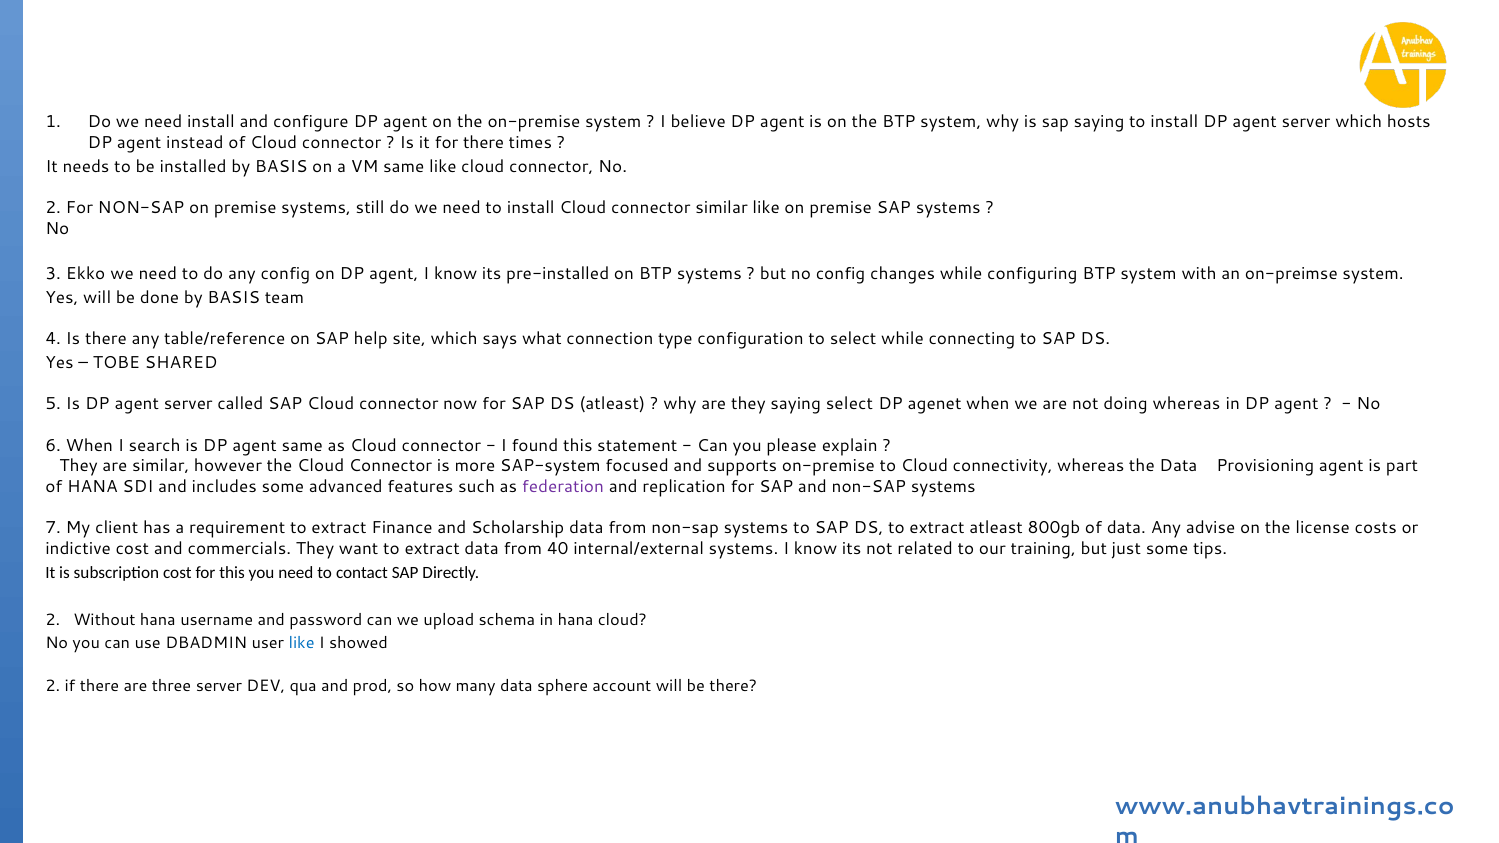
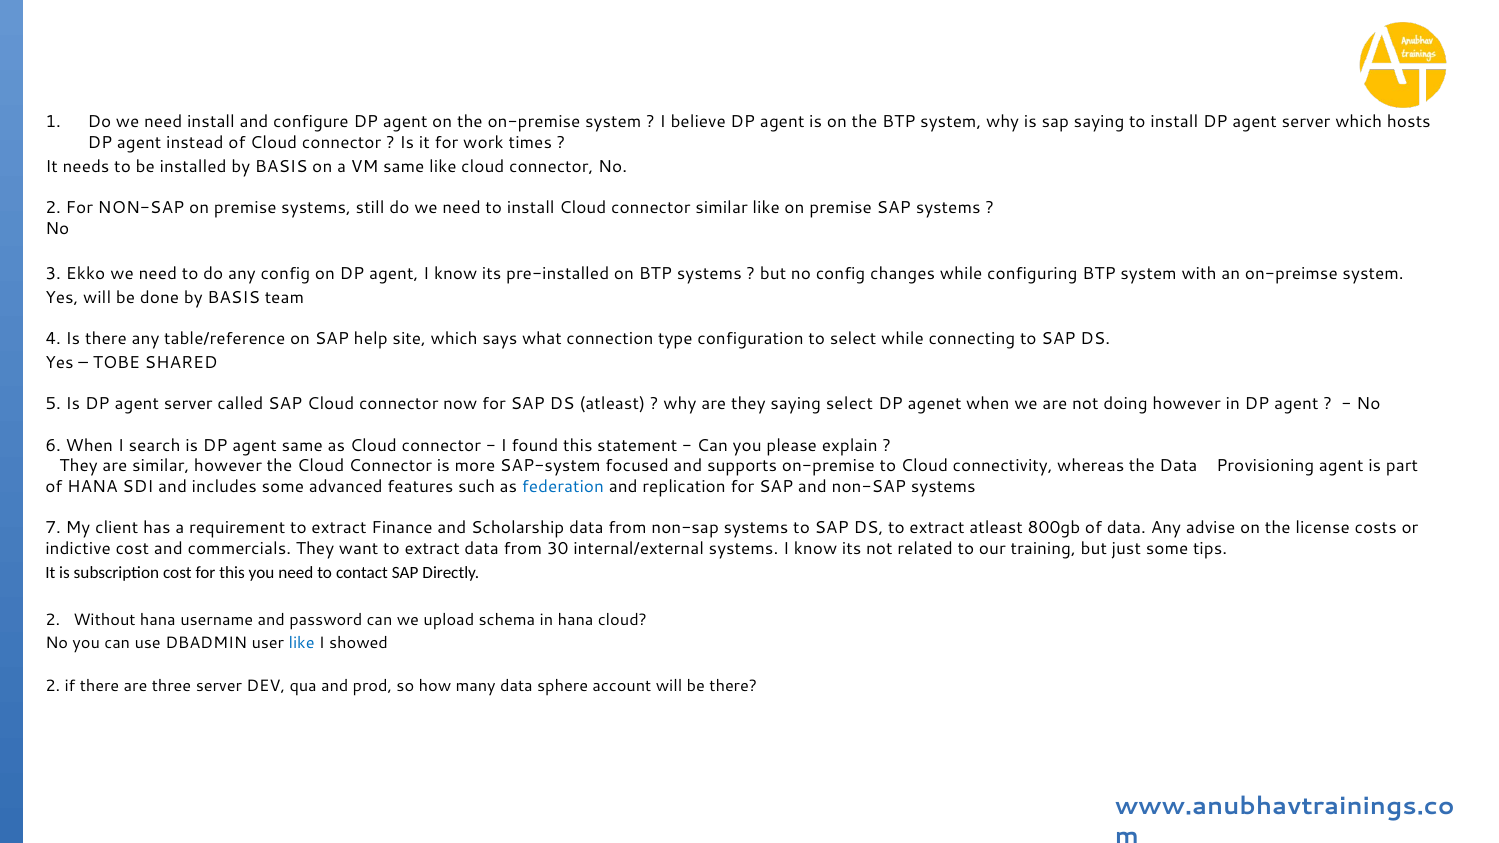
for there: there -> work (483, 143)
doing whereas: whereas -> however (1187, 405)
federation colour: purple -> blue (563, 487)
40: 40 -> 30 (558, 549)
